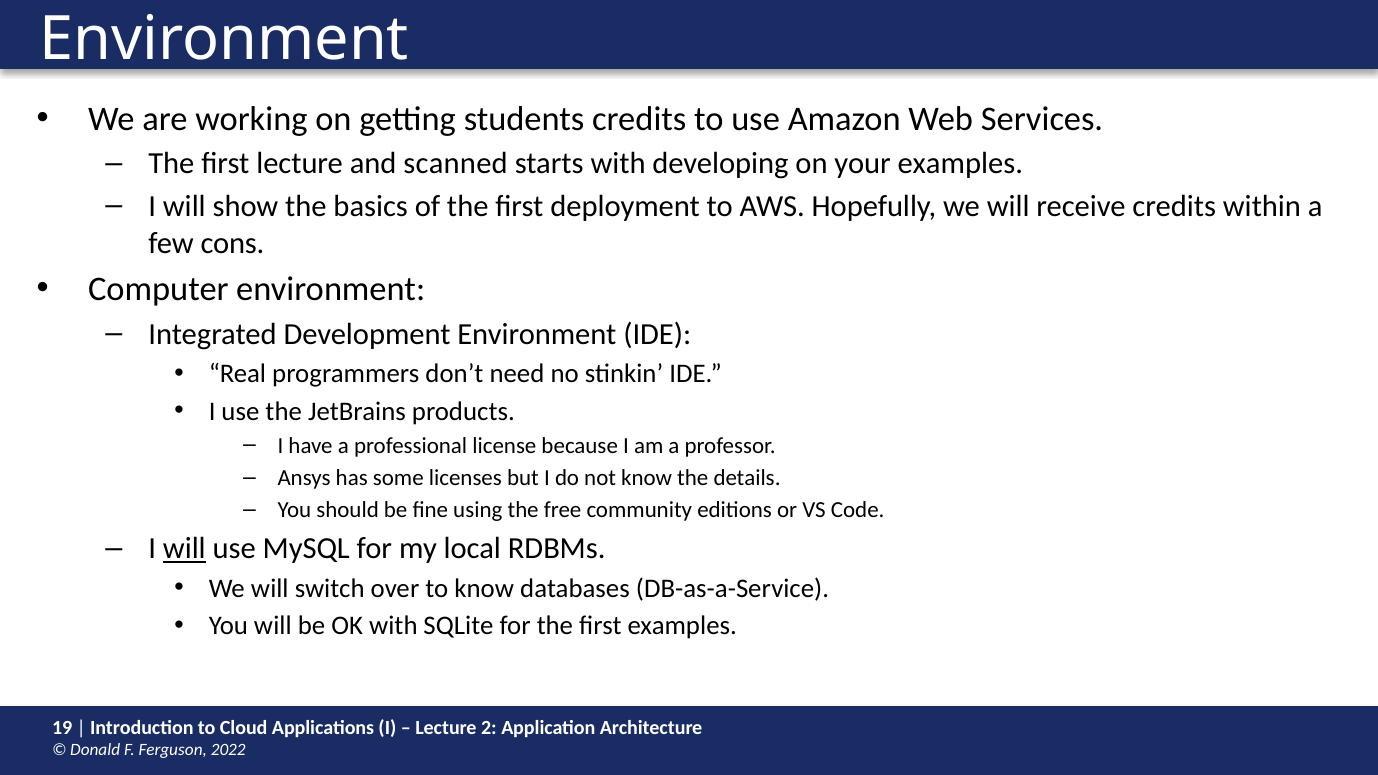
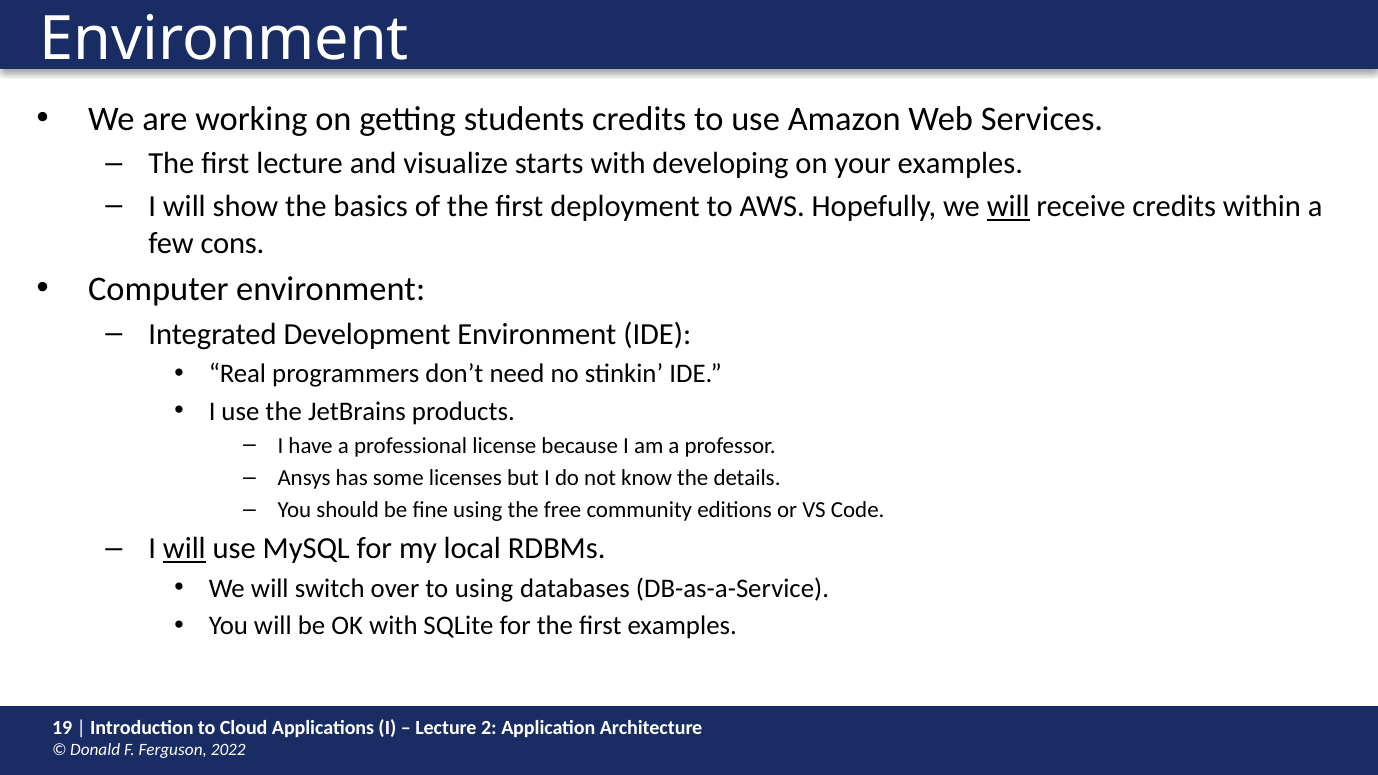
scanned: scanned -> visualize (456, 164)
will underline: none -> present (1008, 207)
to know: know -> using (484, 588)
